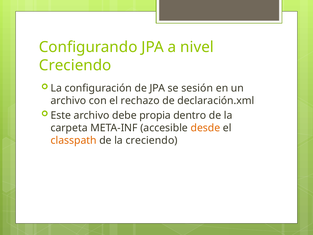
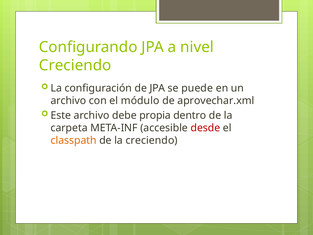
sesión: sesión -> puede (197, 88)
rechazo: rechazo -> módulo (140, 101)
declaración.xml: declaración.xml -> aprovechar.xml (216, 101)
desde colour: orange -> red (205, 128)
